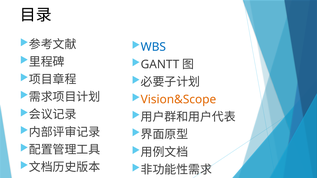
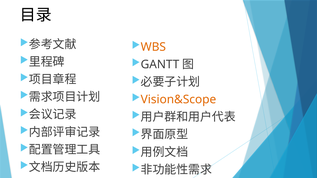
WBS colour: blue -> orange (153, 47)
